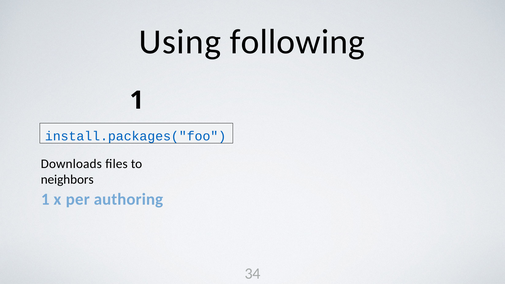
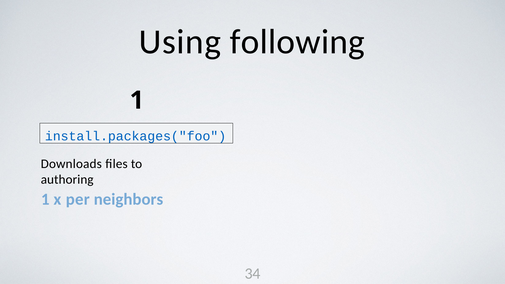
neighbors: neighbors -> authoring (67, 180)
authoring: authoring -> neighbors (129, 200)
